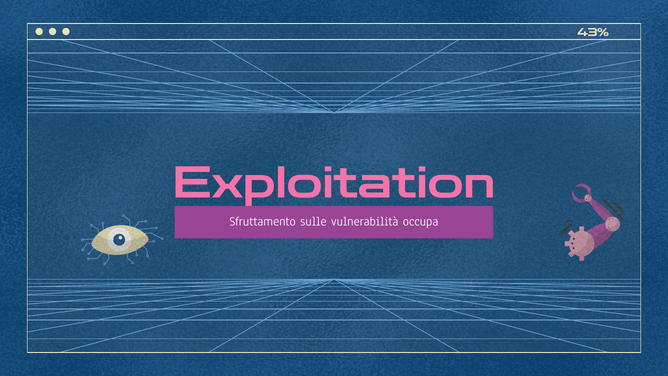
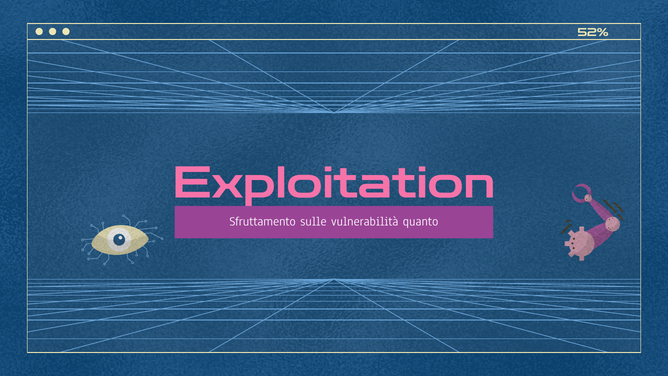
43%: 43% -> 52% (593, 32)
occupa: occupa -> quanto (421, 221)
